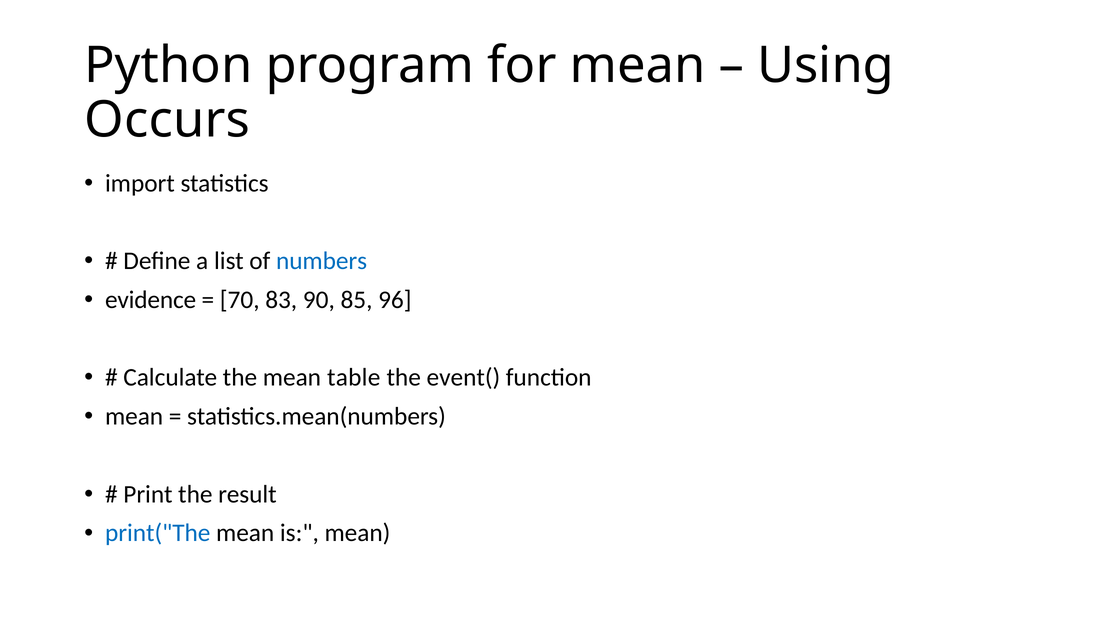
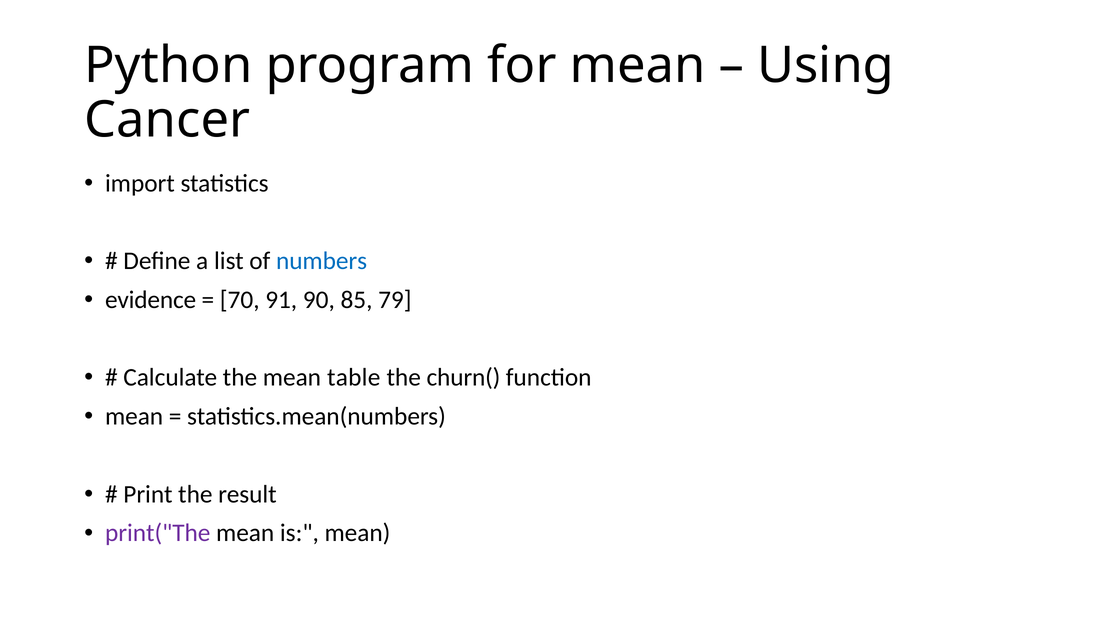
Occurs: Occurs -> Cancer (167, 120)
83: 83 -> 91 (281, 300)
96: 96 -> 79 (395, 300)
event(: event( -> churn( (463, 378)
print("The colour: blue -> purple (158, 533)
